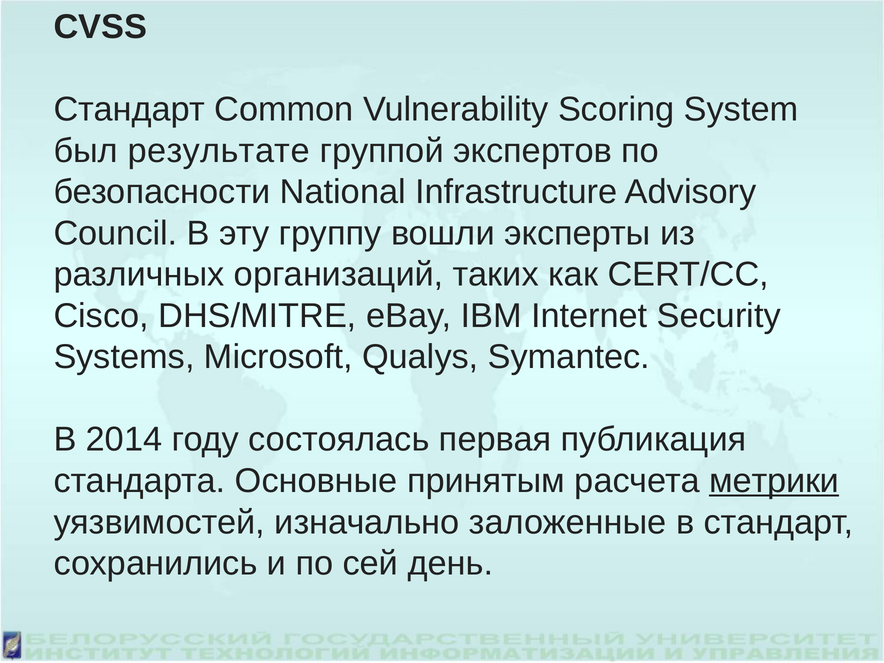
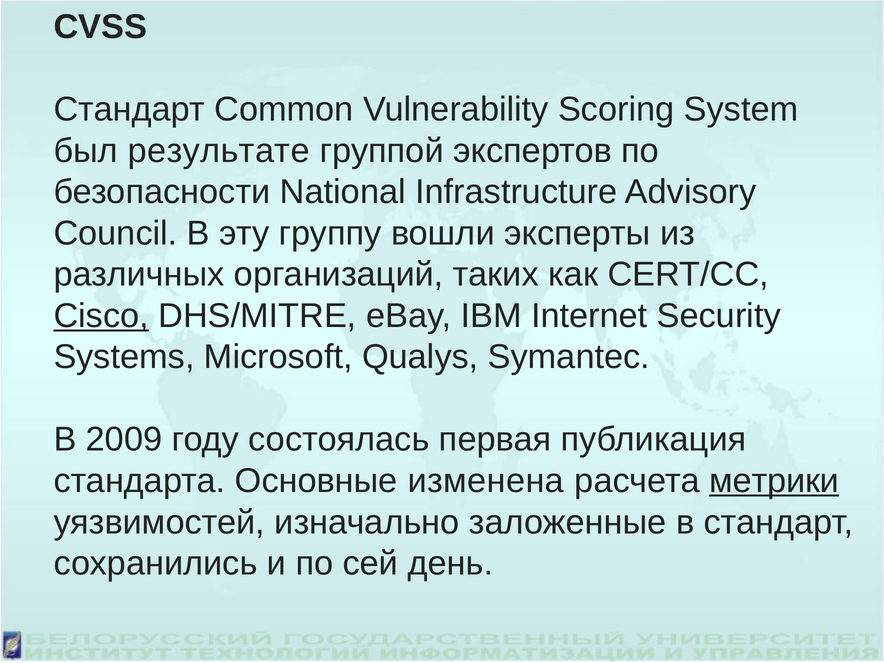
Cisco underline: none -> present (101, 316)
2014: 2014 -> 2009 (124, 440)
принятым: принятым -> изменена (486, 481)
